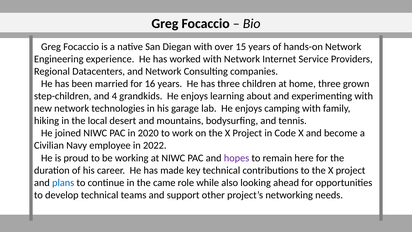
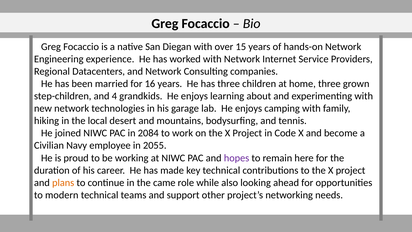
2020: 2020 -> 2084 (148, 133)
2022: 2022 -> 2055 (155, 145)
plans colour: blue -> orange (63, 183)
develop: develop -> modern (62, 195)
